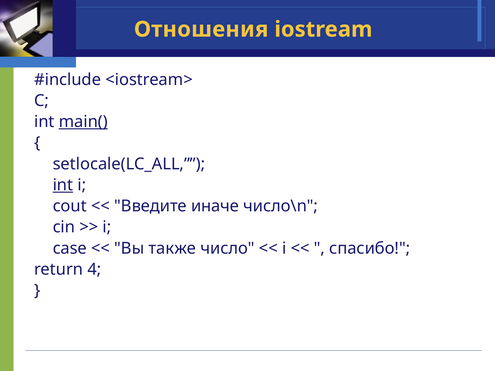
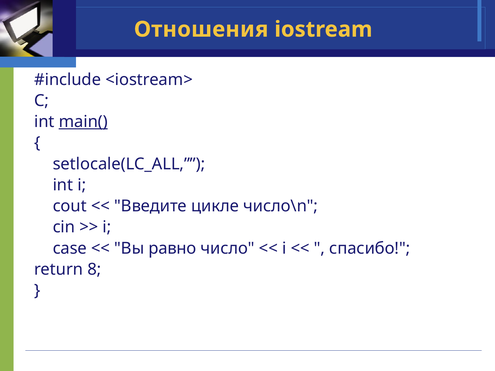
int underline: present -> none (63, 185)
иначе: иначе -> цикле (215, 206)
также: также -> равно (172, 248)
4: 4 -> 8 (94, 270)
